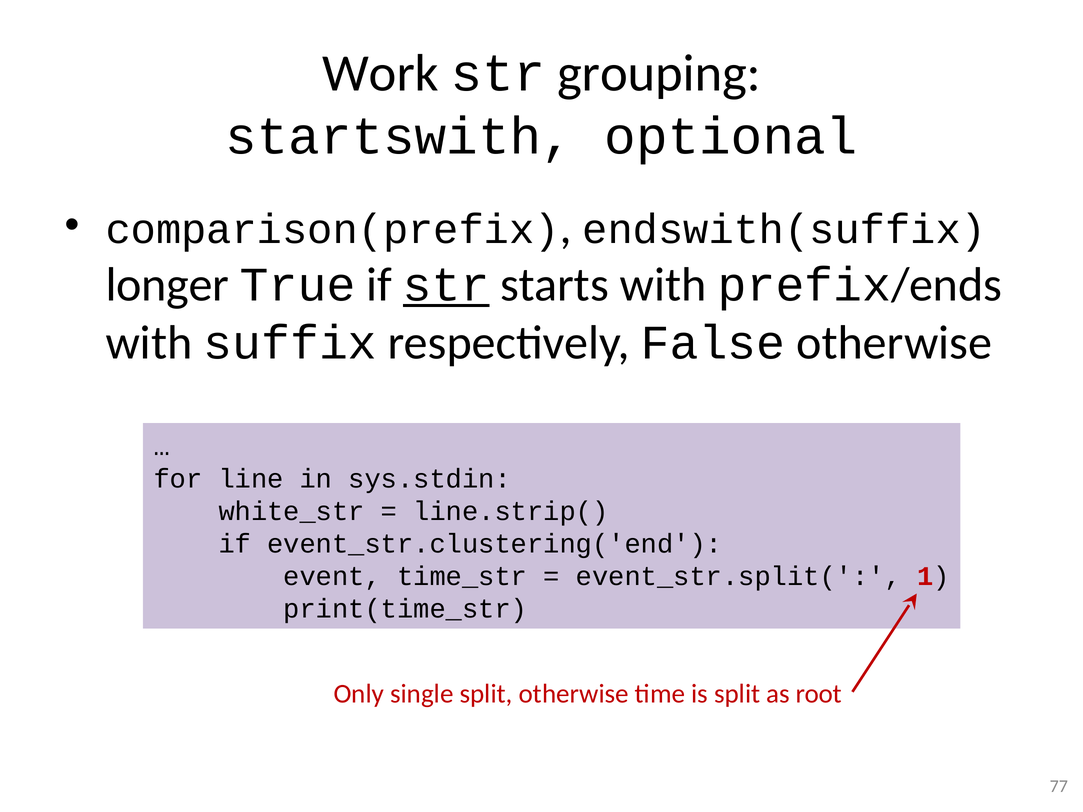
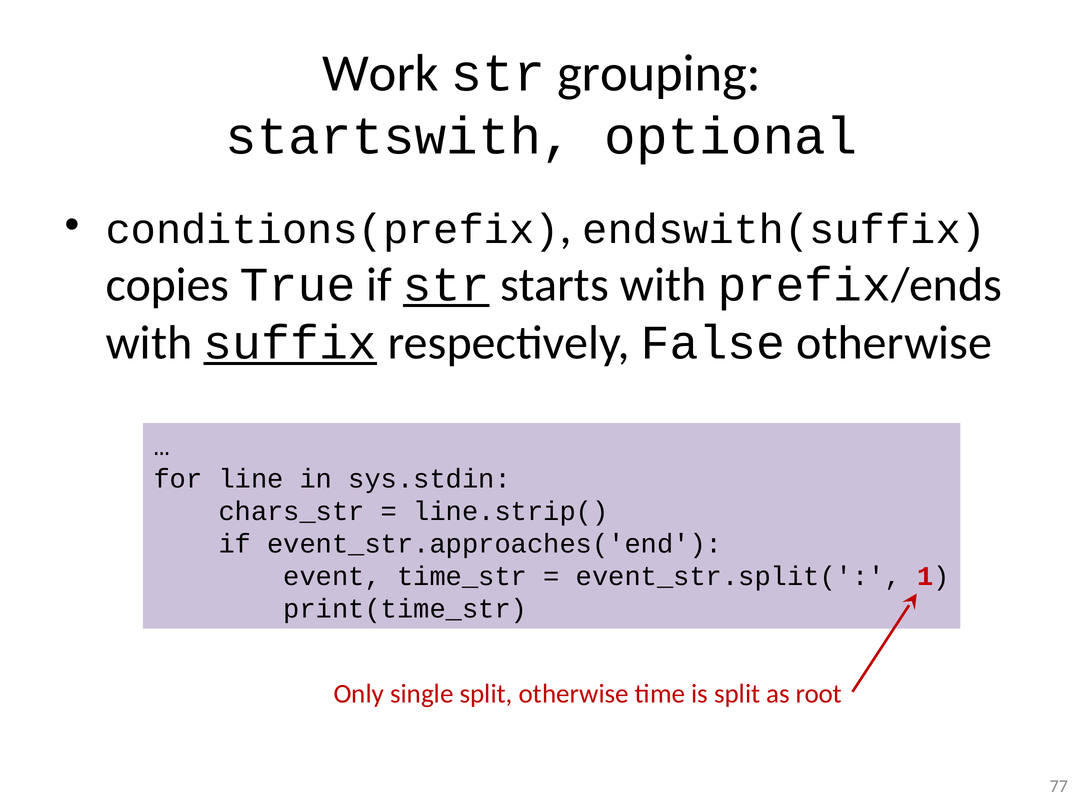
comparison(prefix: comparison(prefix -> conditions(prefix (333, 229)
longer: longer -> copies (167, 285)
suffix underline: none -> present (290, 343)
white_str: white_str -> chars_str (292, 512)
event_str.clustering('end: event_str.clustering('end -> event_str.approaches('end (495, 544)
